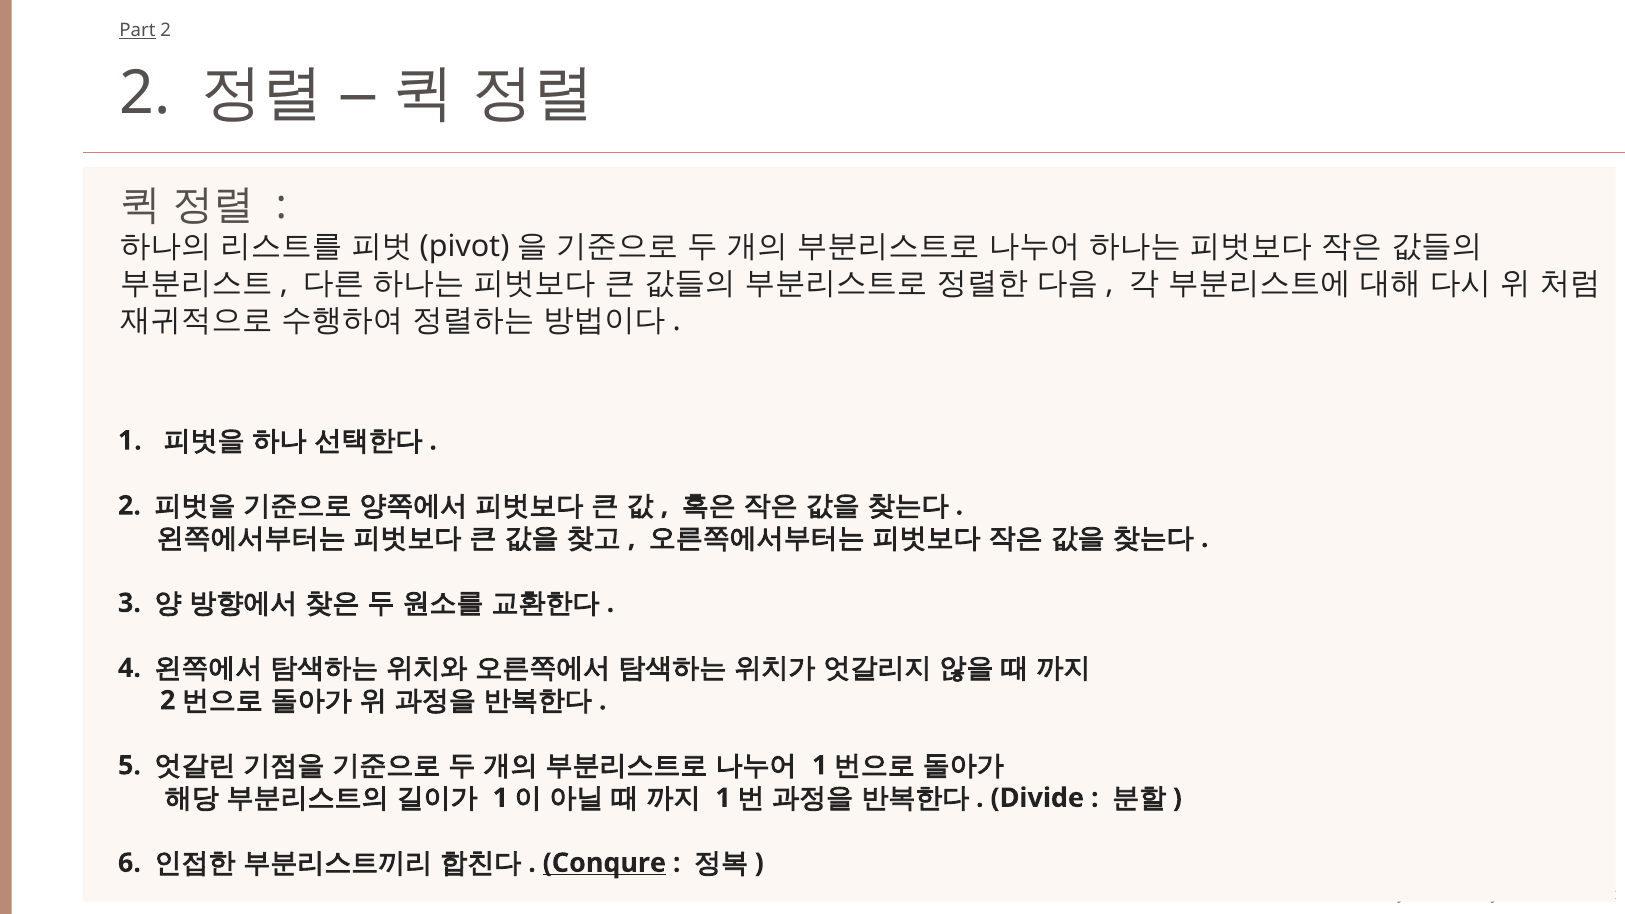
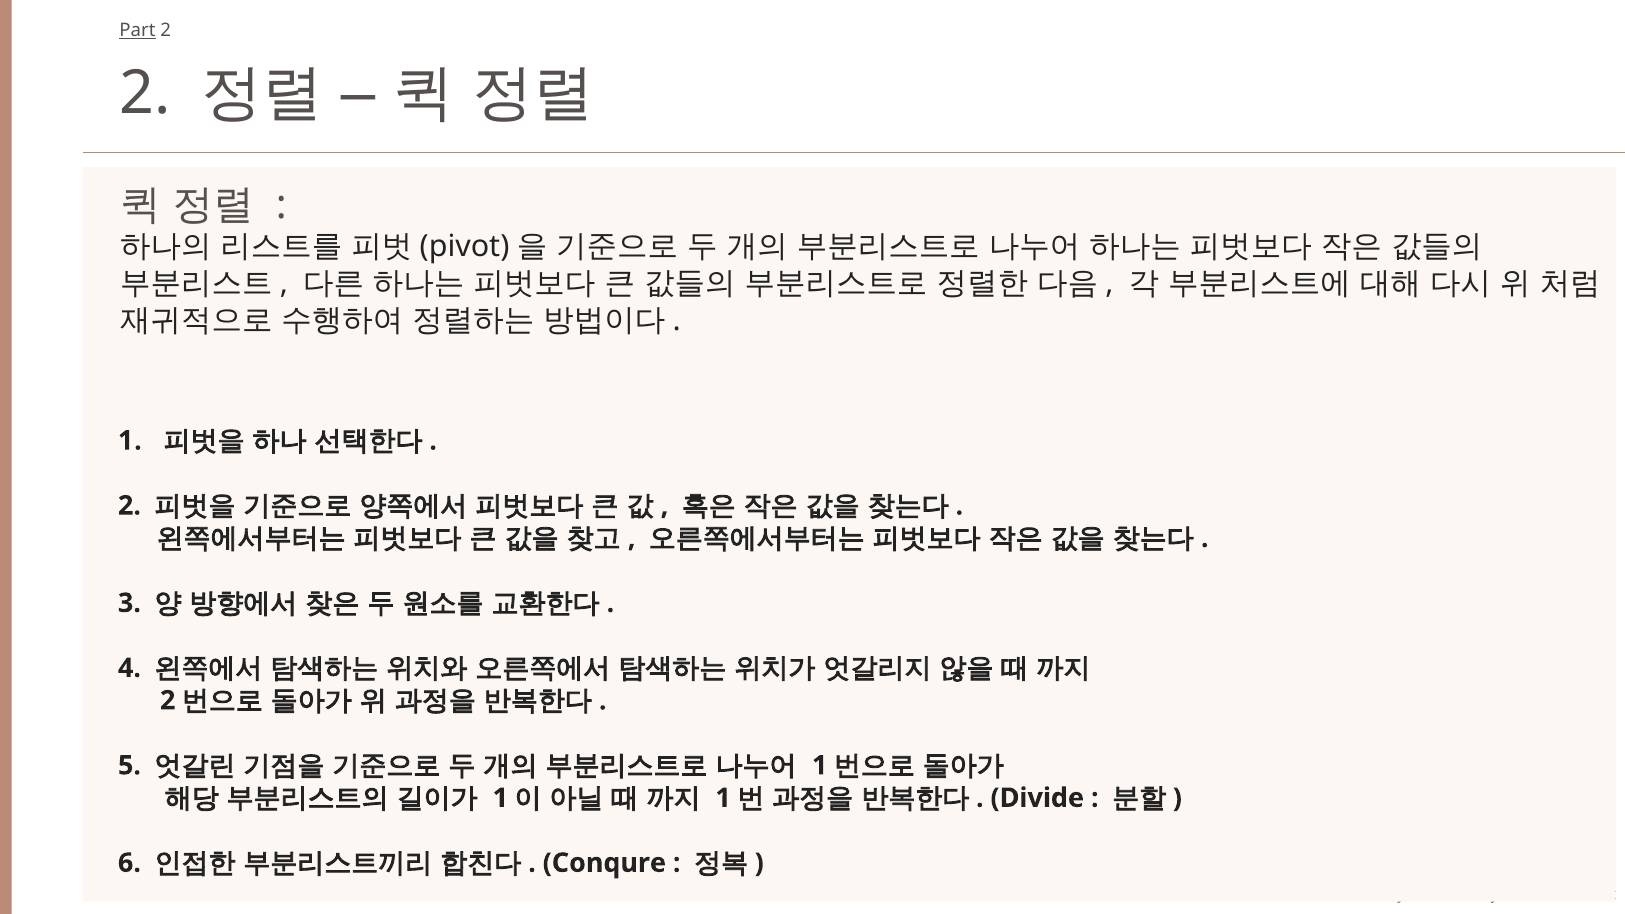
Conqure underline: present -> none (604, 863)
